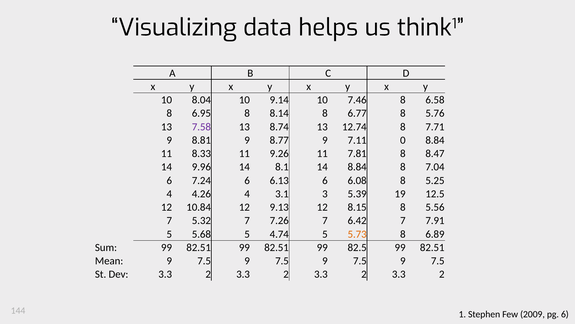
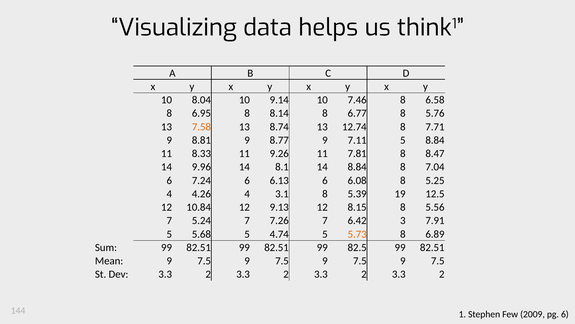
7.58 colour: purple -> orange (201, 127)
7.11 0: 0 -> 5 (403, 140)
3.1 3: 3 -> 8 (325, 194)
5.32: 5.32 -> 5.24 (201, 220)
6.42 7: 7 -> 3 (403, 220)
